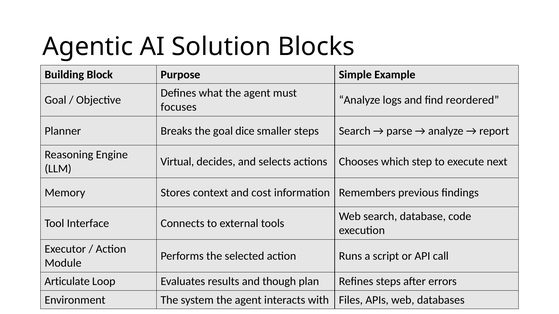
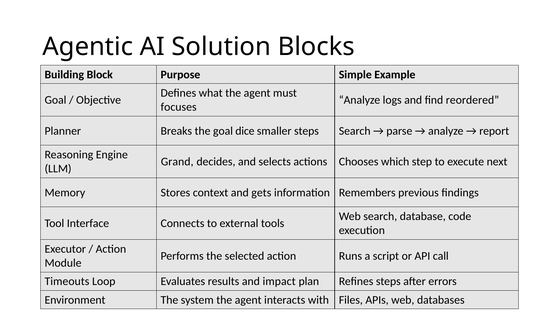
Virtual: Virtual -> Grand (177, 162)
cost: cost -> gets (261, 193)
Articulate: Articulate -> Timeouts (67, 282)
though: though -> impact (279, 282)
